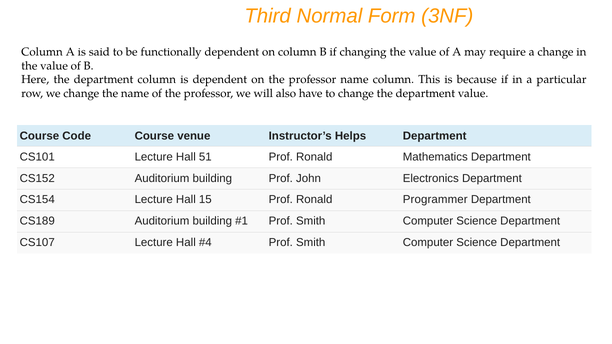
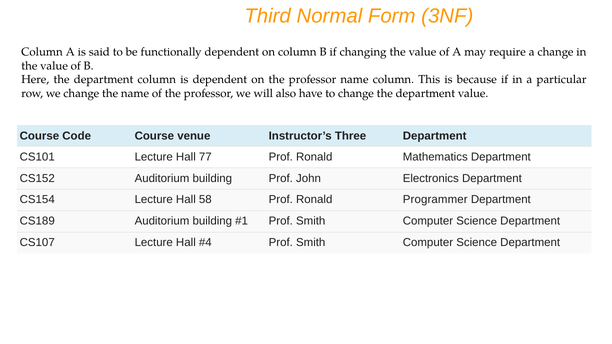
Helps: Helps -> Three (351, 136)
51: 51 -> 77 (205, 157)
15: 15 -> 58 (205, 200)
